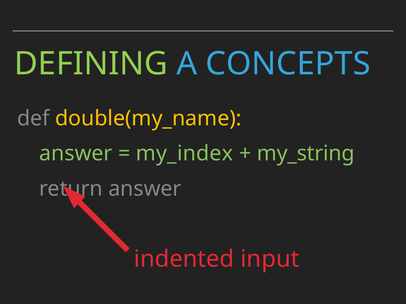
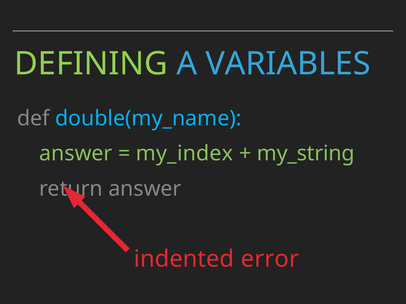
CONCEPTS: CONCEPTS -> VARIABLES (288, 64)
double(my_name colour: yellow -> light blue (148, 119)
input: input -> error (270, 259)
